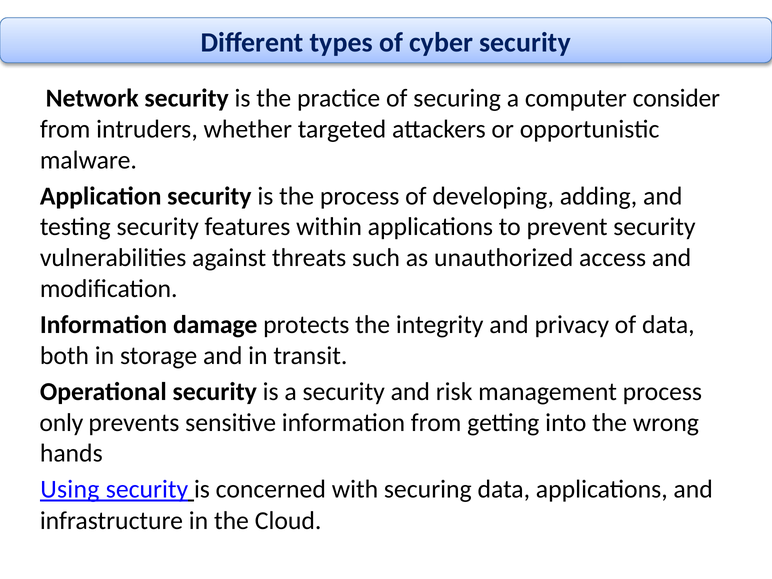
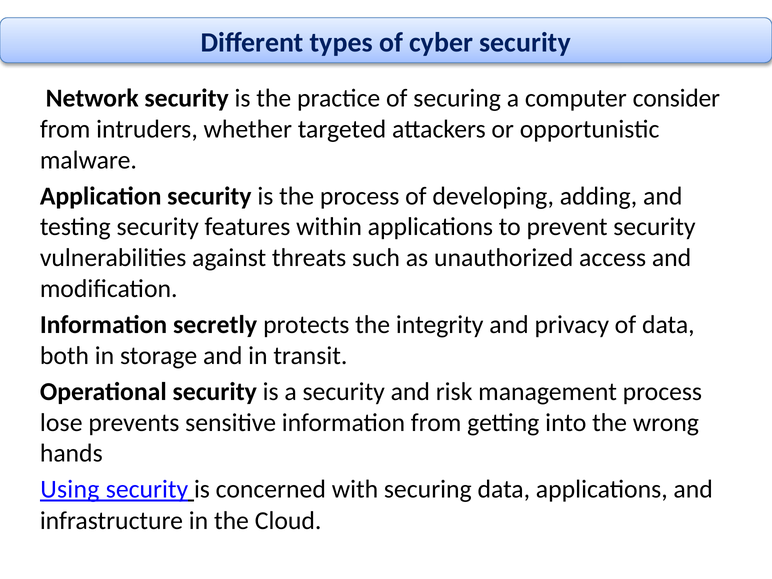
damage: damage -> secretly (215, 325)
only: only -> lose (61, 423)
